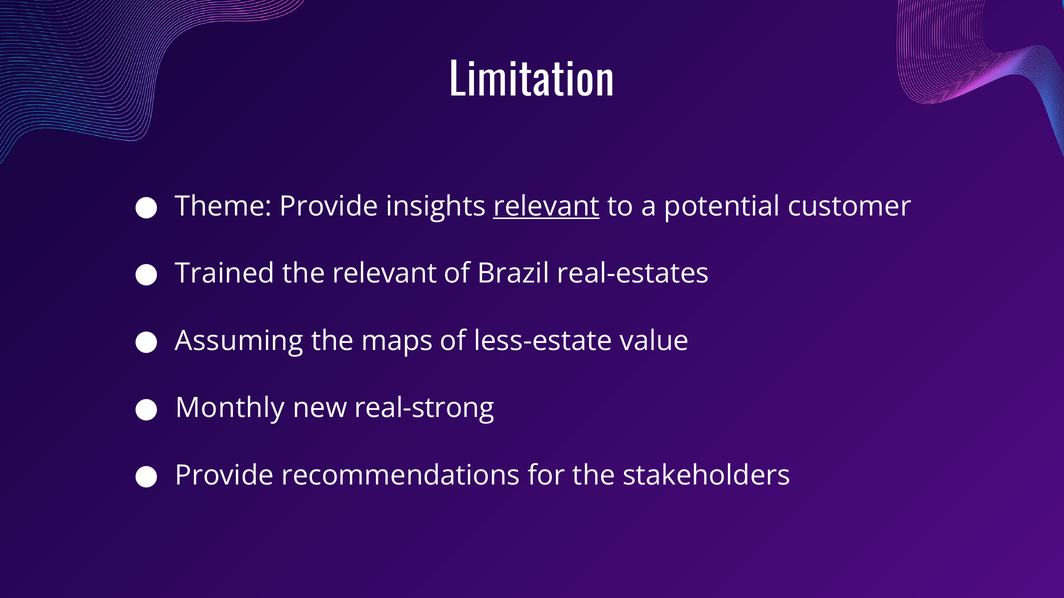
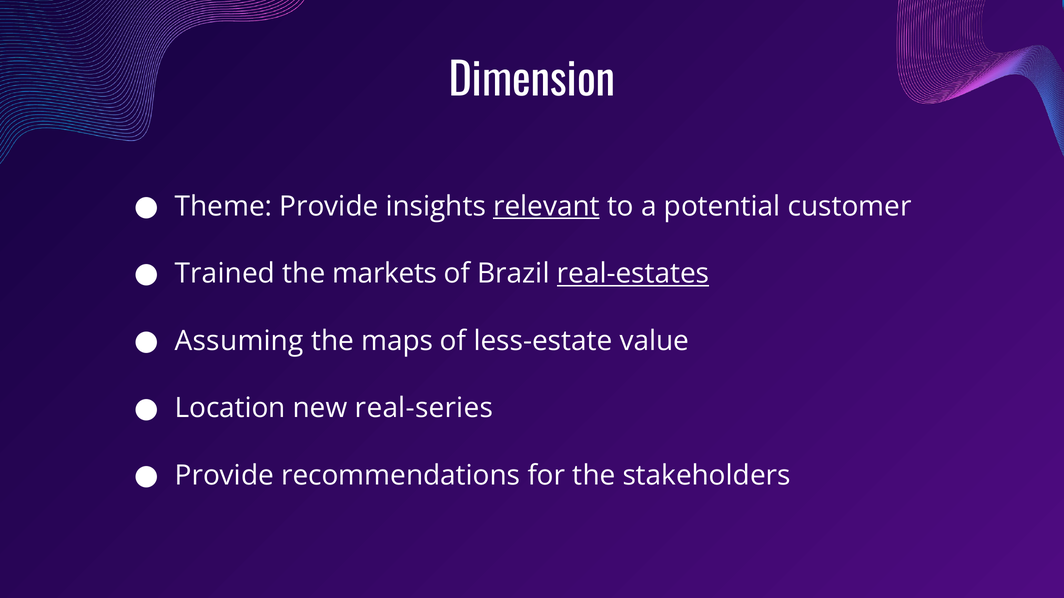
Limitation: Limitation -> Dimension (532, 81)
the relevant: relevant -> markets (385, 274)
real-estates underline: none -> present (633, 274)
Monthly: Monthly -> Location (230, 409)
real-strong: real-strong -> real-series (424, 409)
